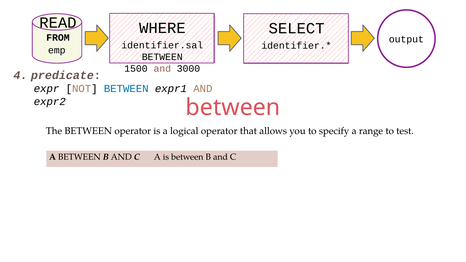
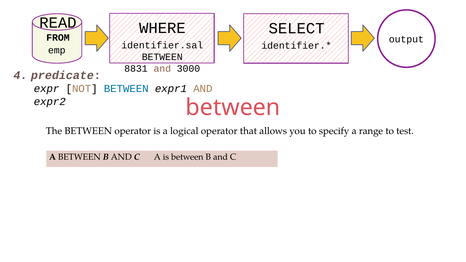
1500: 1500 -> 8831 (136, 69)
